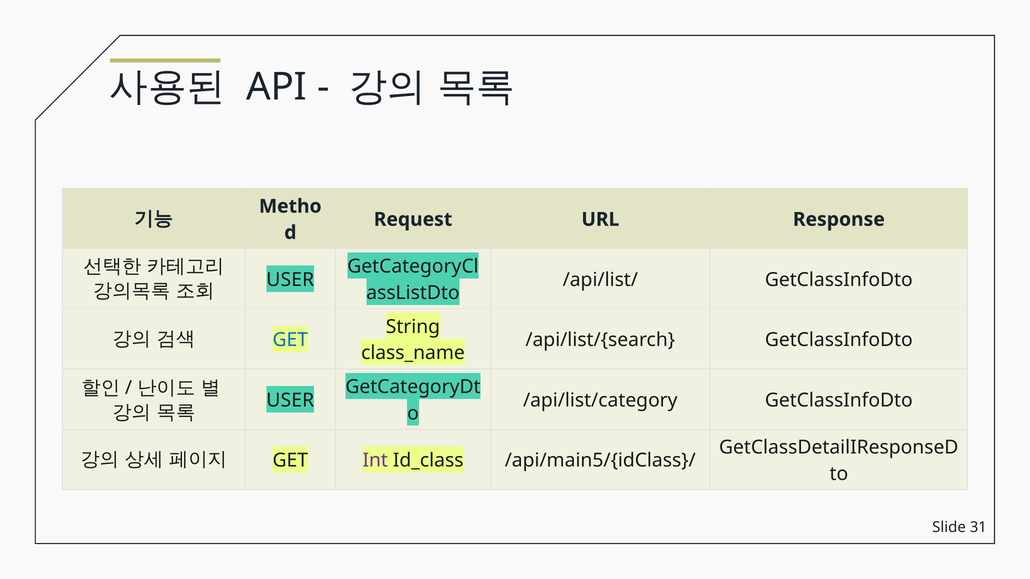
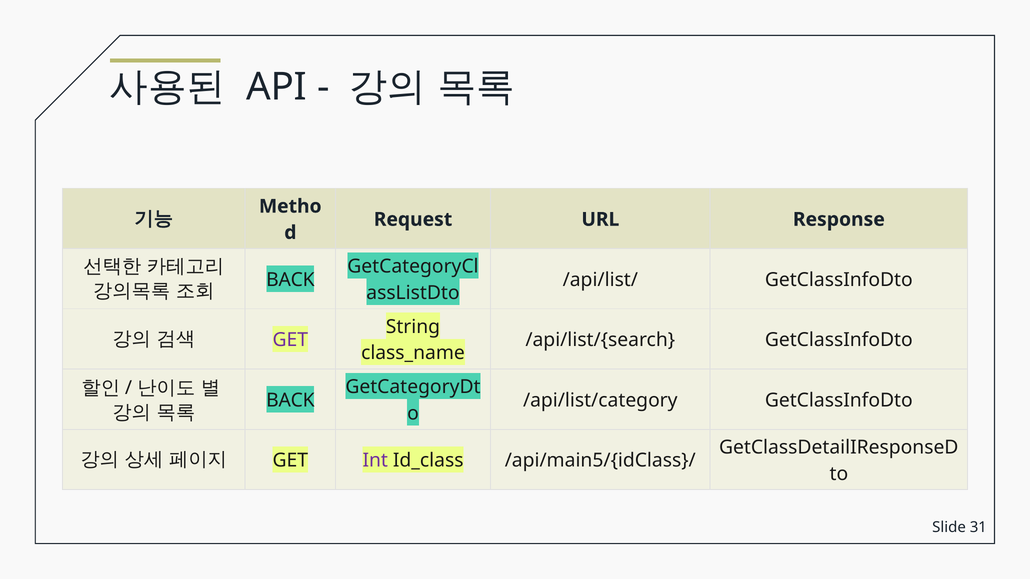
USER: USER -> BACK (290, 280)
GET colour: blue -> purple (290, 340)
USER: USER -> BACK (290, 400)
